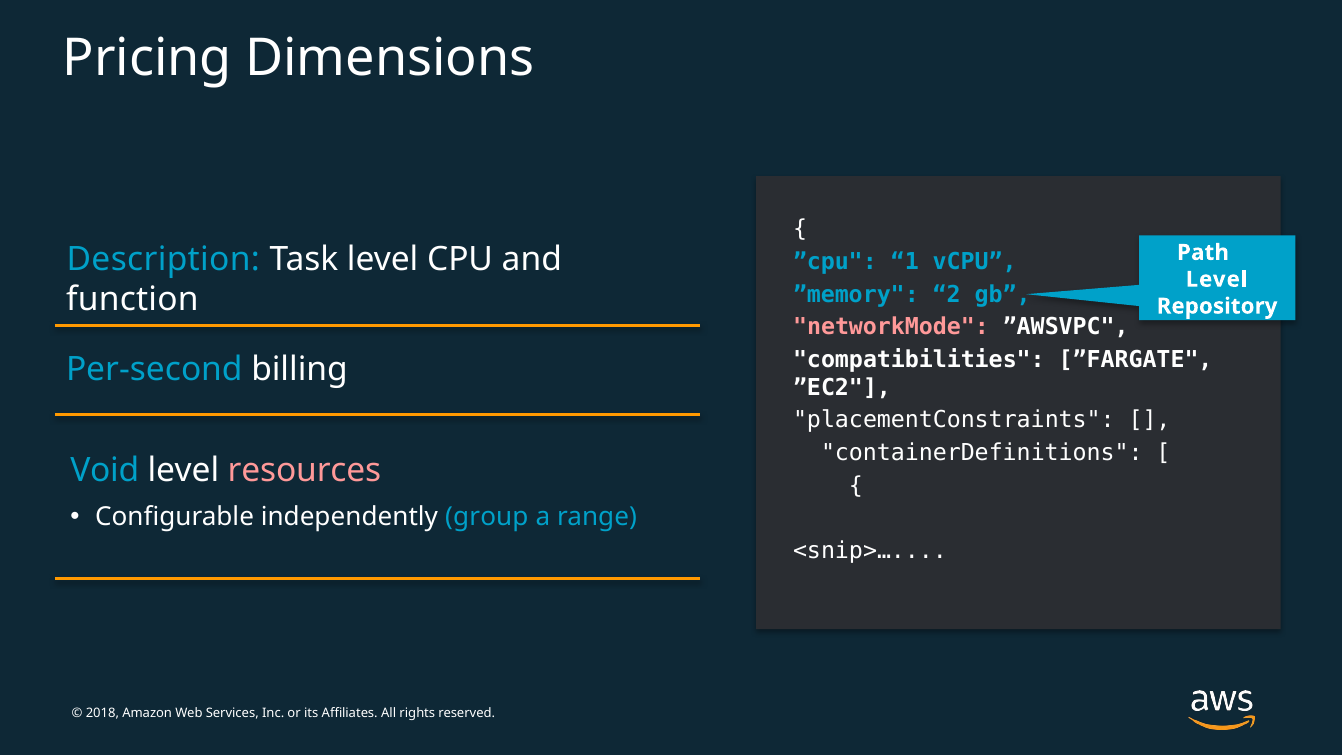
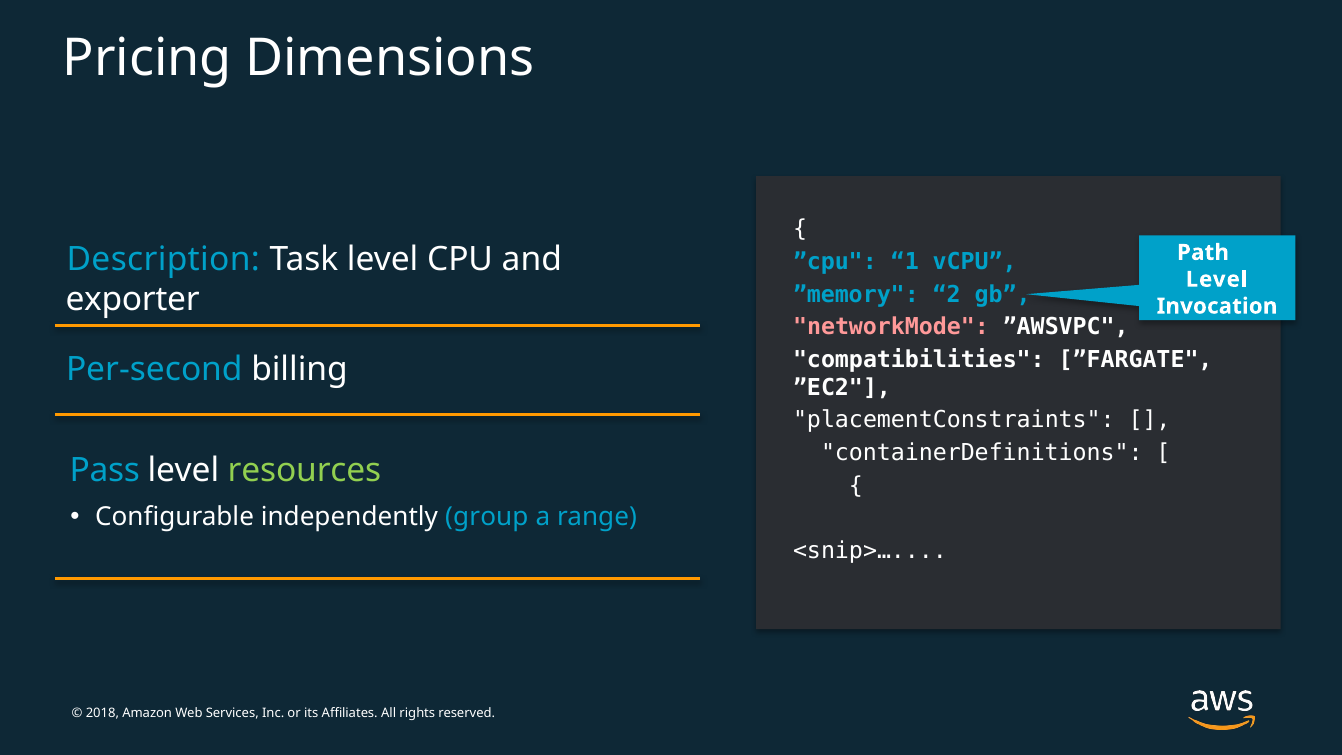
function: function -> exporter (133, 300)
Repository: Repository -> Invocation (1217, 306)
Void: Void -> Pass (105, 471)
resources colour: pink -> light green (304, 471)
